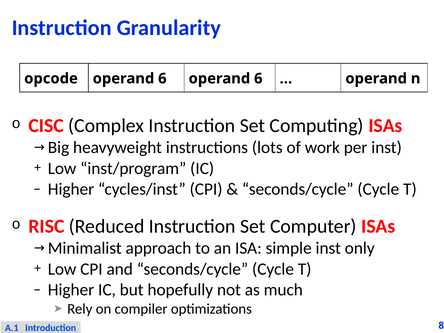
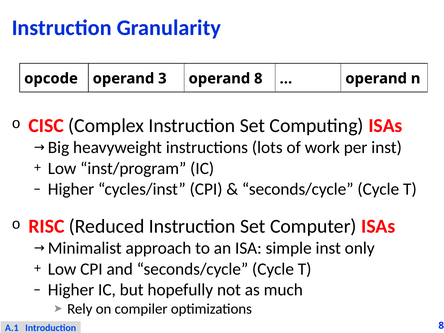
opcode operand 6: 6 -> 3 (162, 79)
6: 6 -> 8 (258, 79)
